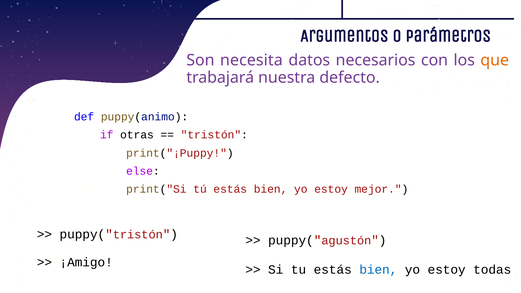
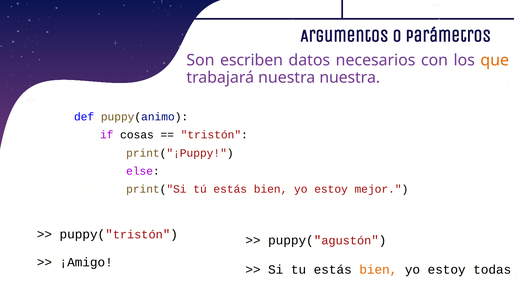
necesita: necesita -> escriben (252, 60)
nuestra defecto: defecto -> nuestra (350, 78)
otras: otras -> cosas (137, 135)
bien colour: blue -> orange (378, 270)
